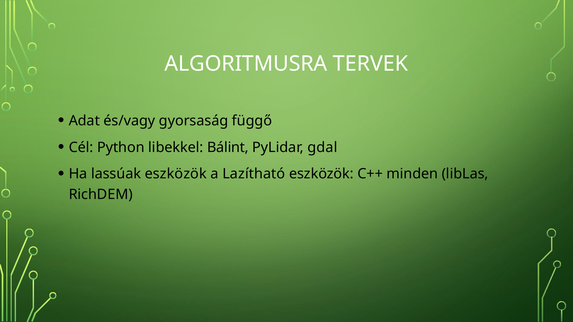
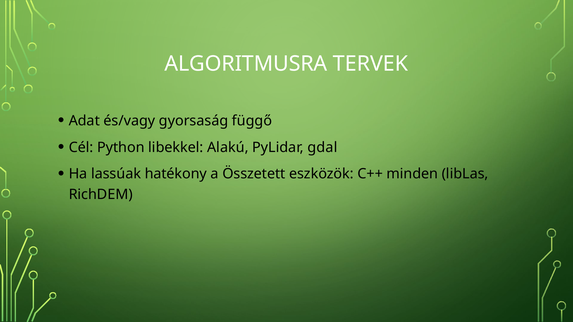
Bálint: Bálint -> Alakú (228, 148)
lassúak eszközök: eszközök -> hatékony (176, 174)
Lazítható: Lazítható -> Összetett (254, 174)
